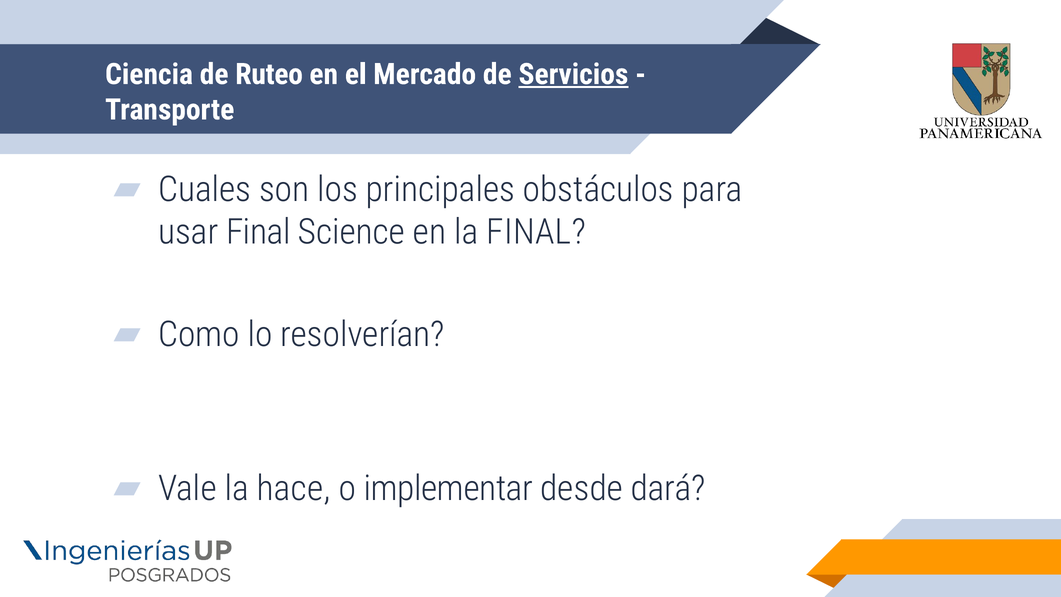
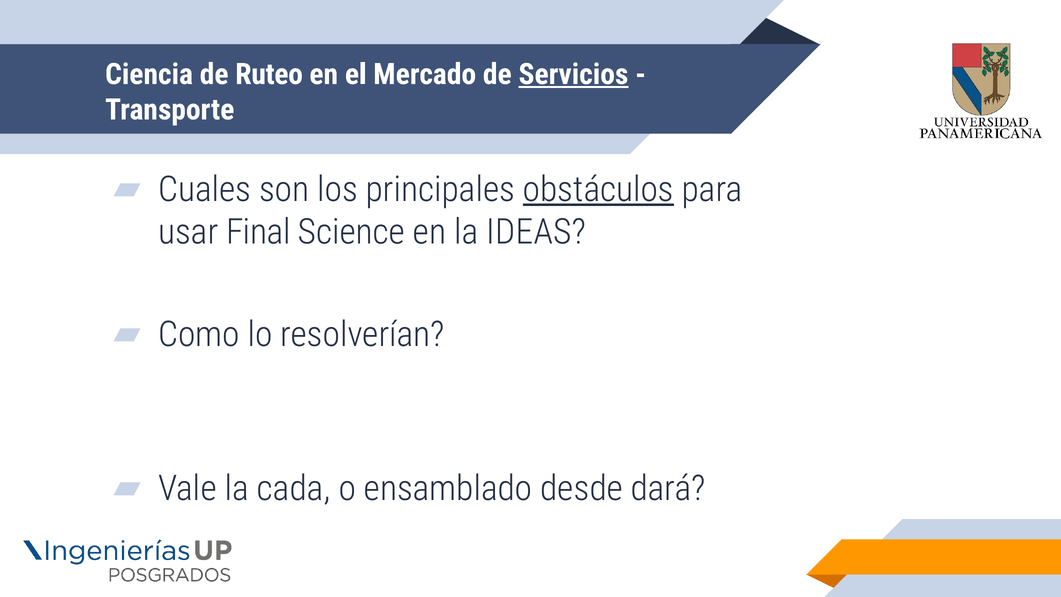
obstáculos underline: none -> present (598, 189)
la FINAL: FINAL -> IDEAS (536, 232)
hace: hace -> cada (294, 488)
implementar: implementar -> ensamblado (448, 488)
